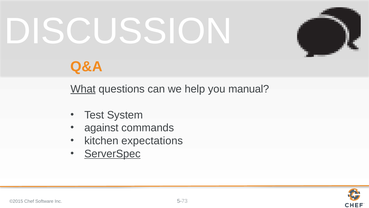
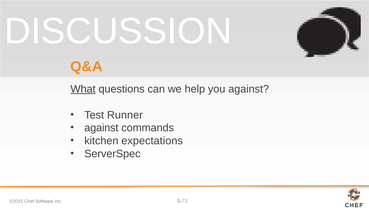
you manual: manual -> against (249, 89)
System: System -> Runner (125, 115)
ServerSpec underline: present -> none (112, 153)
